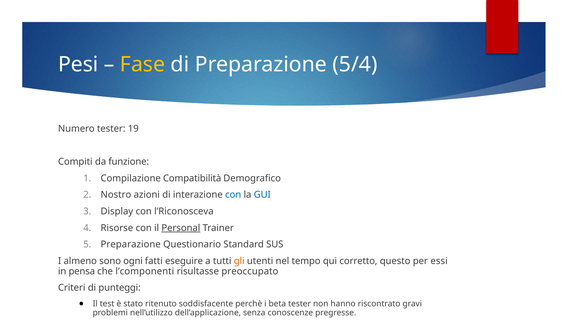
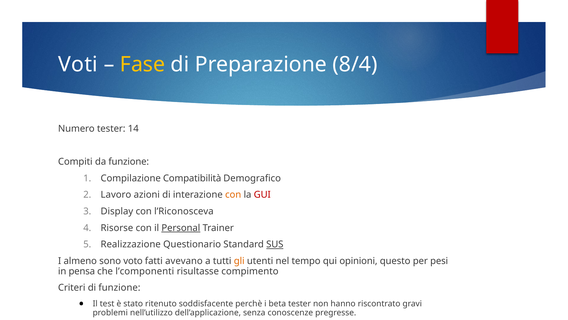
Pesi: Pesi -> Voti (78, 65)
5/4: 5/4 -> 8/4 (355, 65)
19: 19 -> 14 (133, 128)
Nostro: Nostro -> Lavoro (116, 195)
con colour: blue -> orange (233, 195)
GUI colour: blue -> red (262, 195)
Preparazione: Preparazione -> Realizzazione (131, 244)
SUS underline: none -> present (275, 244)
ogni: ogni -> voto (133, 261)
eseguire: eseguire -> avevano (184, 261)
corretto: corretto -> opinioni (358, 261)
essi: essi -> pesi (439, 261)
preoccupato: preoccupato -> compimento (250, 271)
di punteggi: punteggi -> funzione (119, 287)
